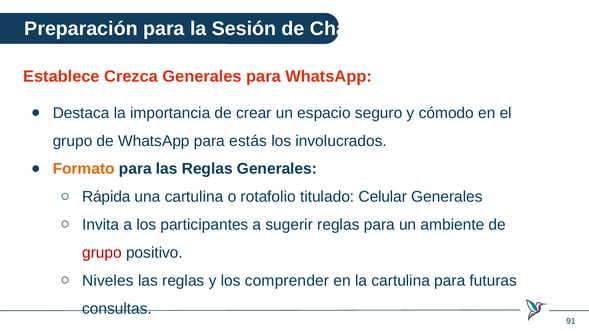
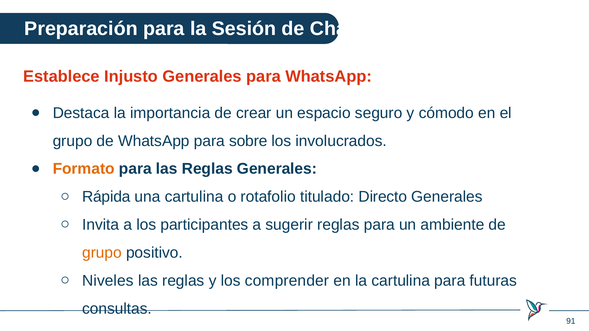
Crezca: Crezca -> Injusto (131, 77)
estás: estás -> sobre (248, 141)
Celular: Celular -> Directo (383, 197)
grupo colour: red -> orange (102, 253)
